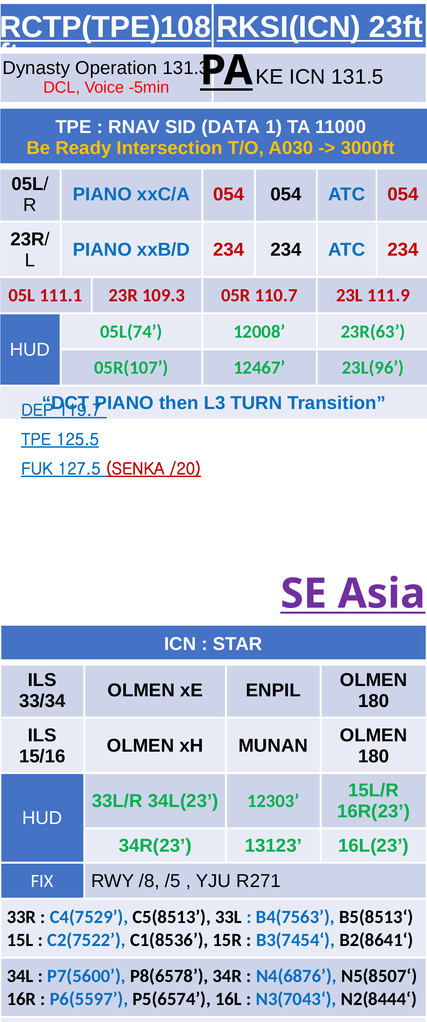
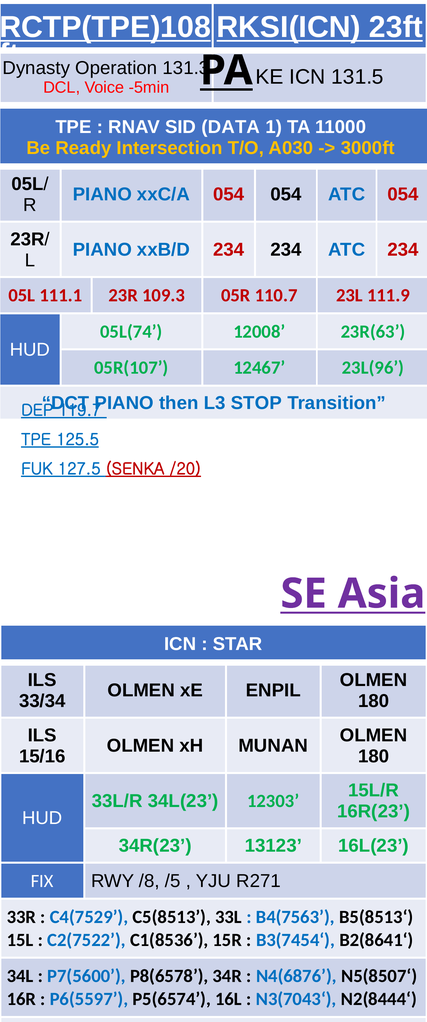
TURN: TURN -> STOP (256, 403)
